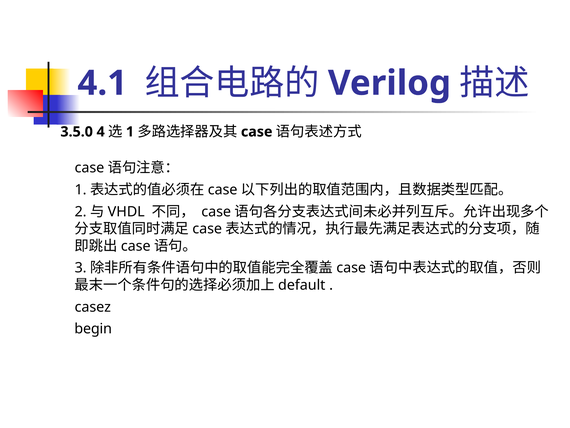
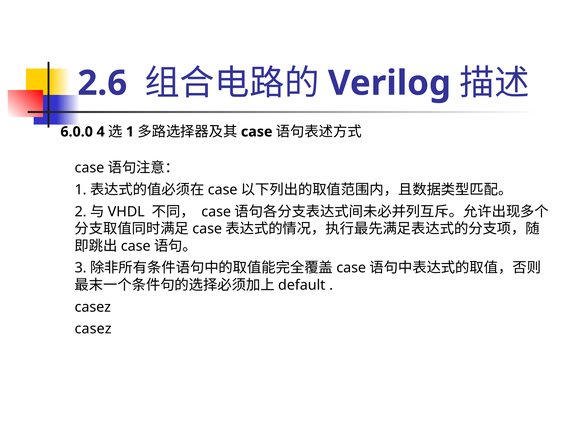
4.1: 4.1 -> 2.6 (102, 83)
3.5.0: 3.5.0 -> 6.0.0 (77, 132)
begin: begin -> casez (93, 329)
